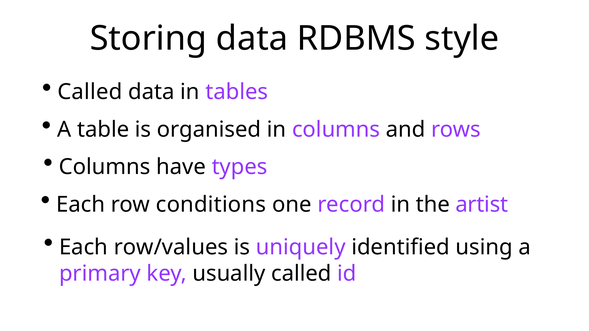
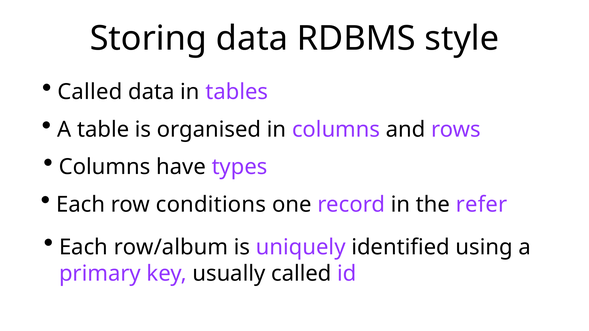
artist: artist -> refer (482, 205)
row/values: row/values -> row/album (171, 247)
